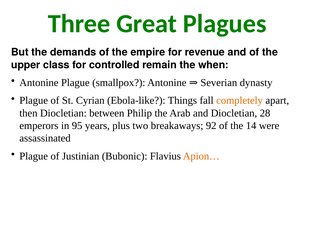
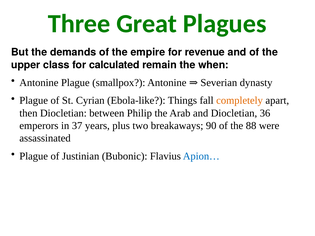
controlled: controlled -> calculated (114, 65)
28: 28 -> 36 (265, 113)
95: 95 -> 37 (77, 126)
92: 92 -> 90 (211, 126)
14: 14 -> 88 (251, 126)
Apion… colour: orange -> blue (201, 156)
